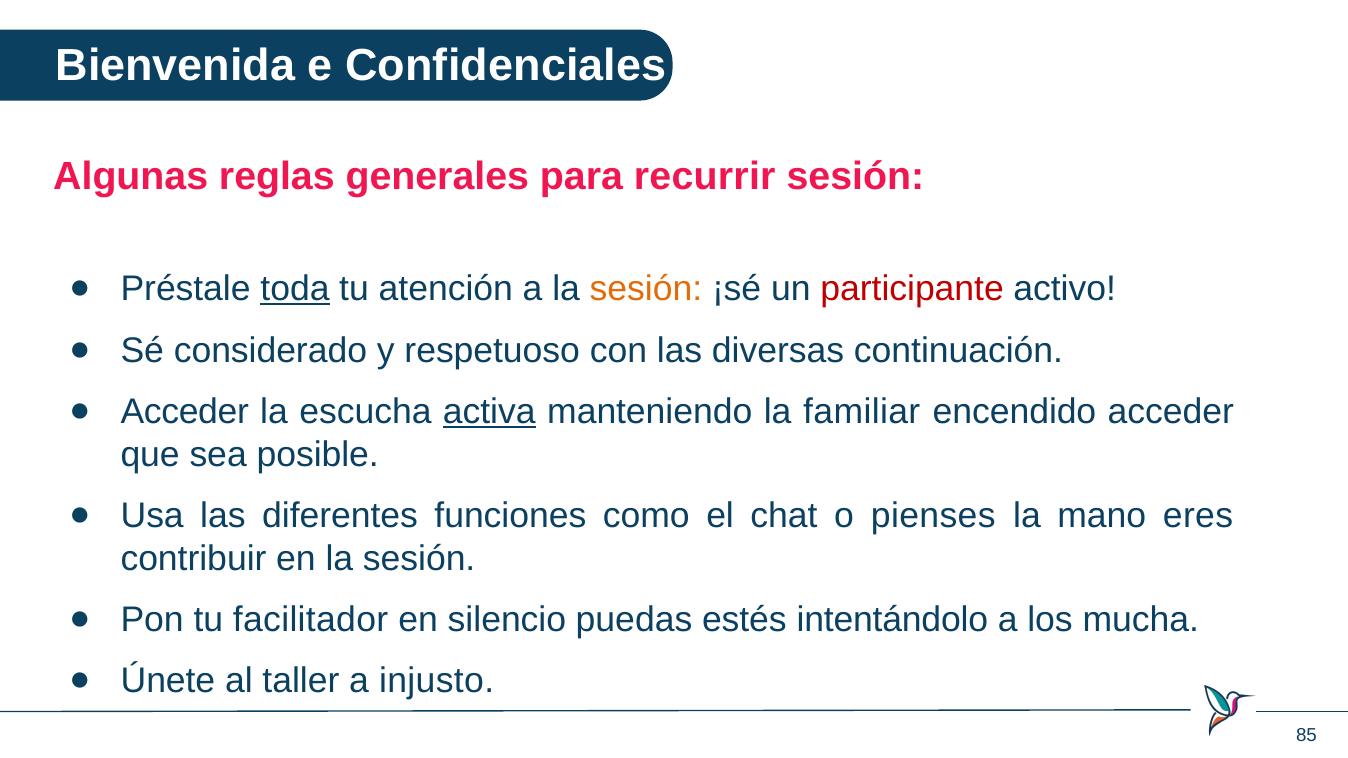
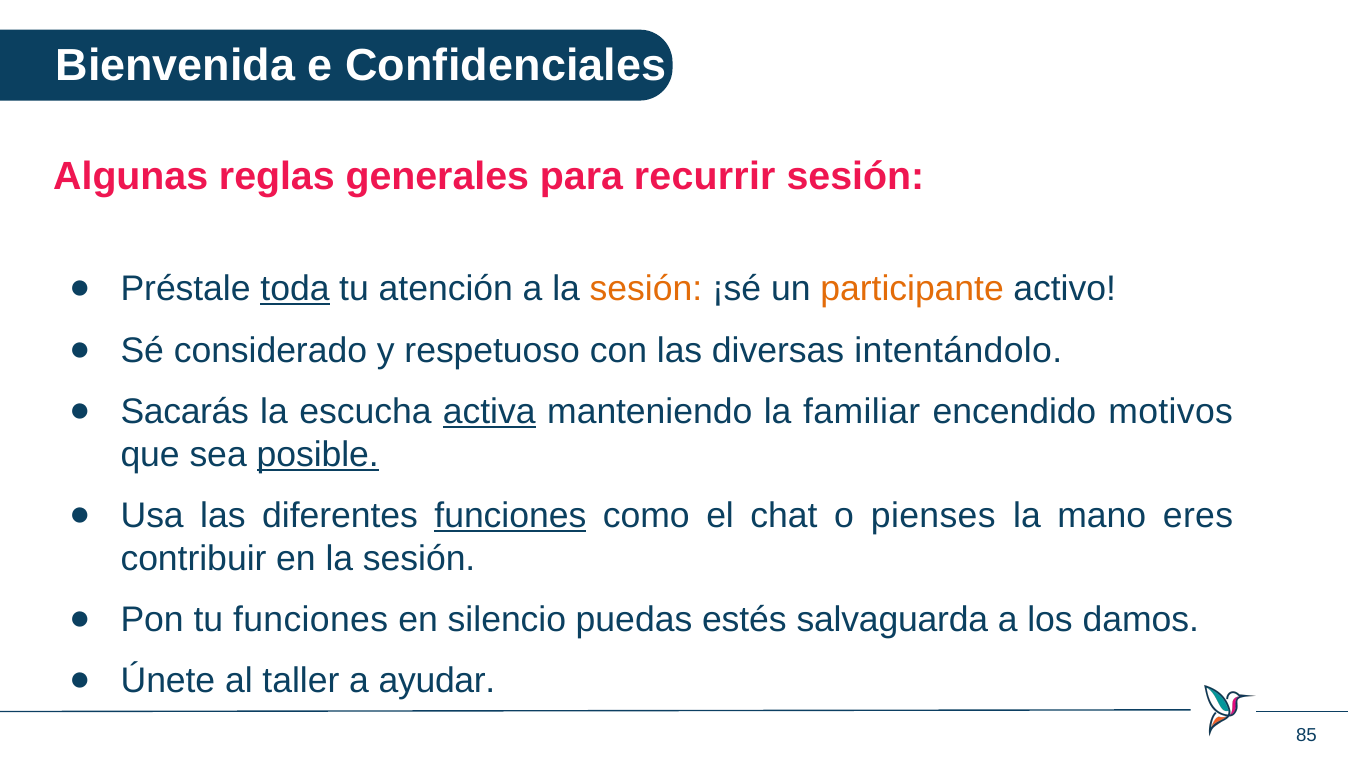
participante colour: red -> orange (912, 289)
continuación: continuación -> intentándolo (958, 351)
Acceder: Acceder -> Sacarás (185, 412)
encendido acceder: acceder -> motivos (1171, 412)
posible underline: none -> present (318, 455)
funciones underline: none -> present (510, 516)
tu facilitador: facilitador -> funciones (311, 620)
intentándolo: intentándolo -> salvaguarda (892, 620)
mucha: mucha -> damos (1141, 620)
injusto: injusto -> ayudar (437, 681)
